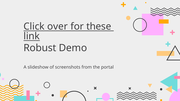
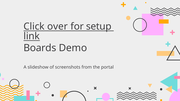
these: these -> setup (99, 26)
Robust: Robust -> Boards (40, 48)
